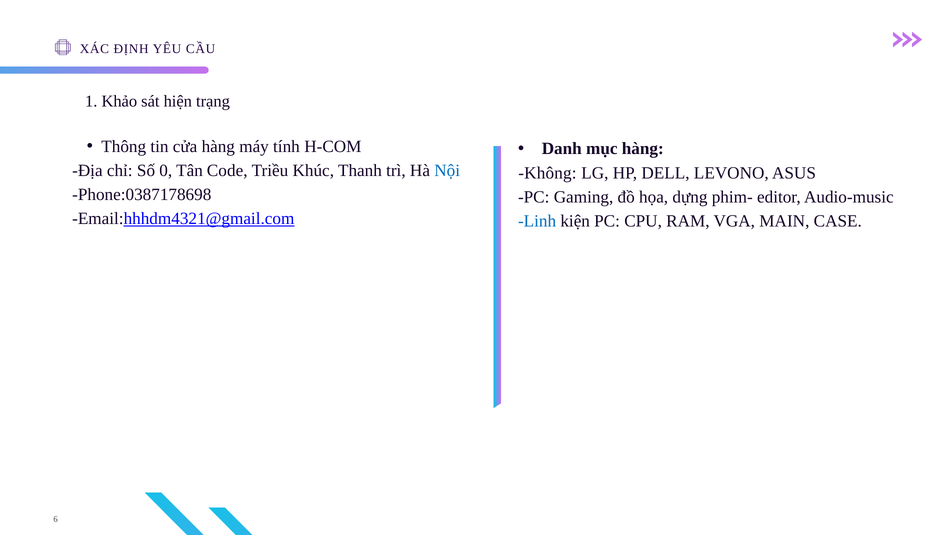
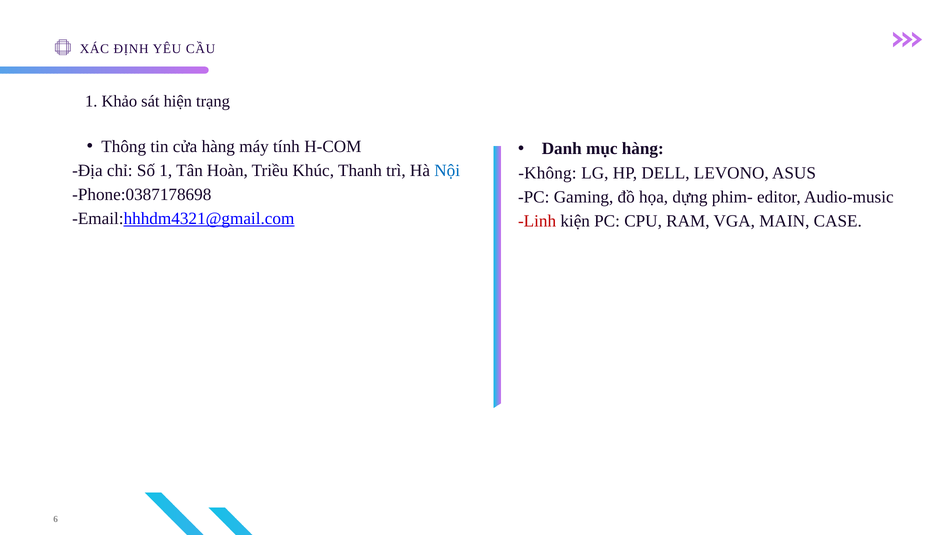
Số 0: 0 -> 1 (166, 170)
Code: Code -> Hoàn (227, 170)
Linh colour: blue -> red (537, 221)
